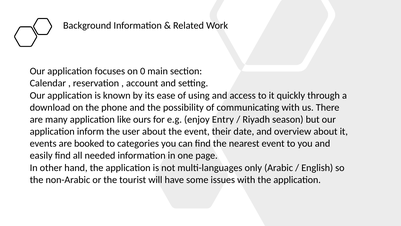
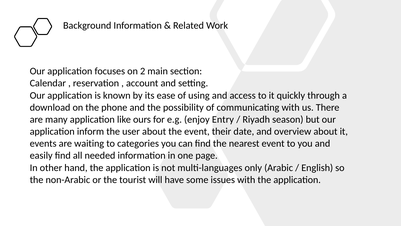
0: 0 -> 2 (143, 71)
booked: booked -> waiting (89, 143)
